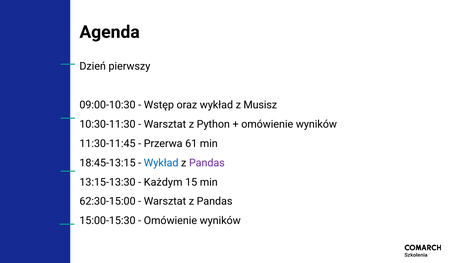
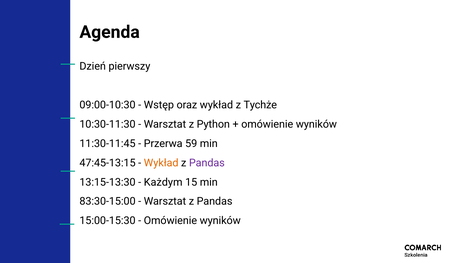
Musisz: Musisz -> Tychże (260, 105)
61: 61 -> 59 (191, 143)
18:45-13:15: 18:45-13:15 -> 47:45-13:15 (108, 163)
Wykład colour: blue -> orange (161, 163)
62:30-15:00: 62:30-15:00 -> 83:30-15:00 (108, 201)
